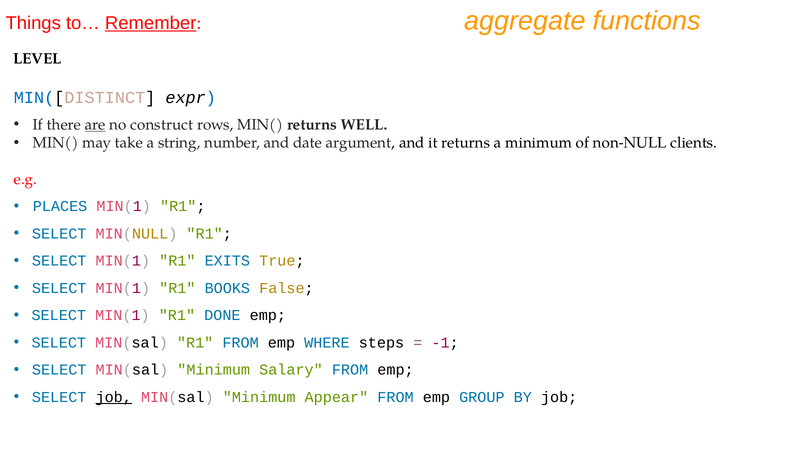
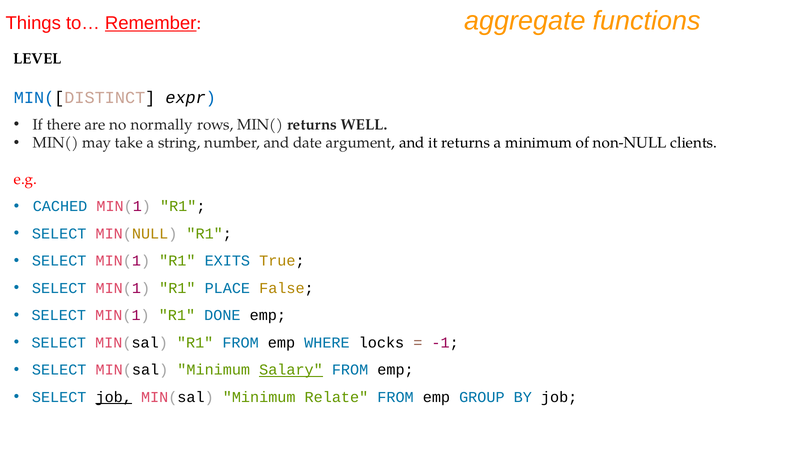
are underline: present -> none (95, 125)
construct: construct -> normally (162, 125)
PLACES: PLACES -> CACHED (60, 207)
BOOKS: BOOKS -> PLACE (227, 289)
steps: steps -> locks (381, 343)
Salary underline: none -> present (291, 370)
Appear: Appear -> Relate (336, 398)
